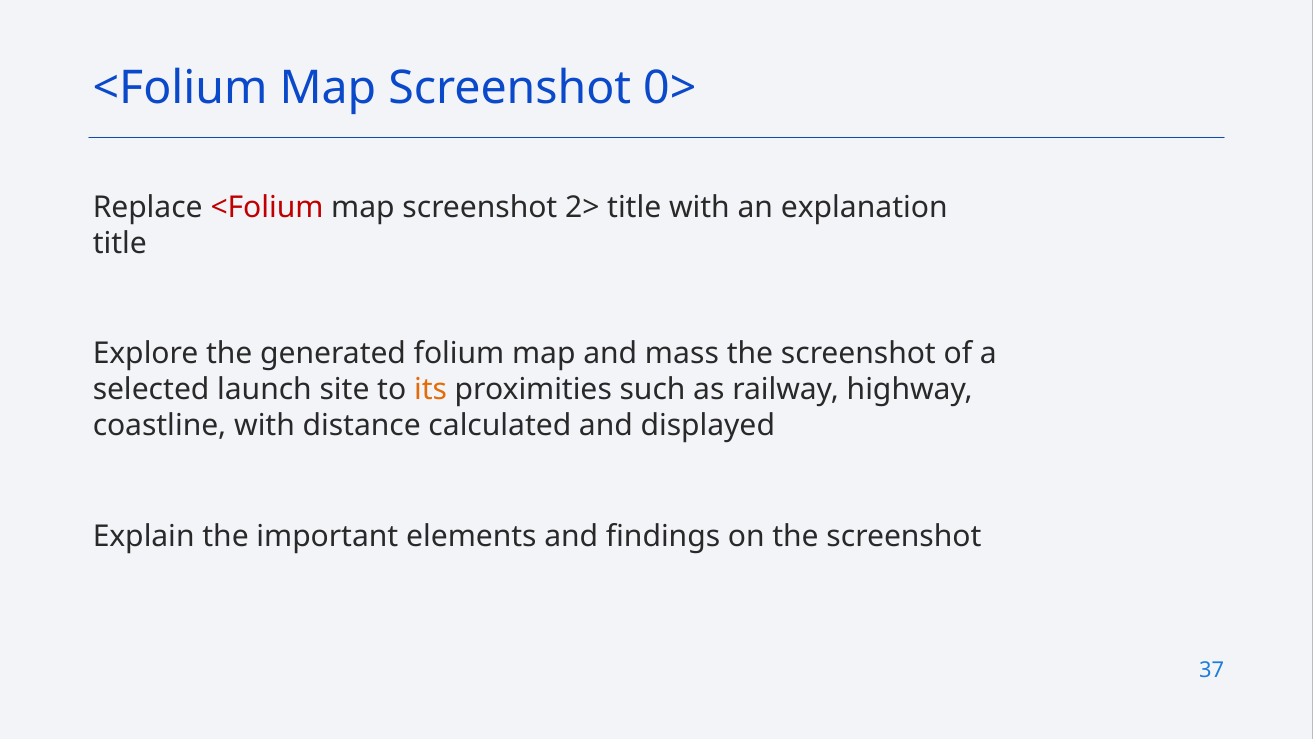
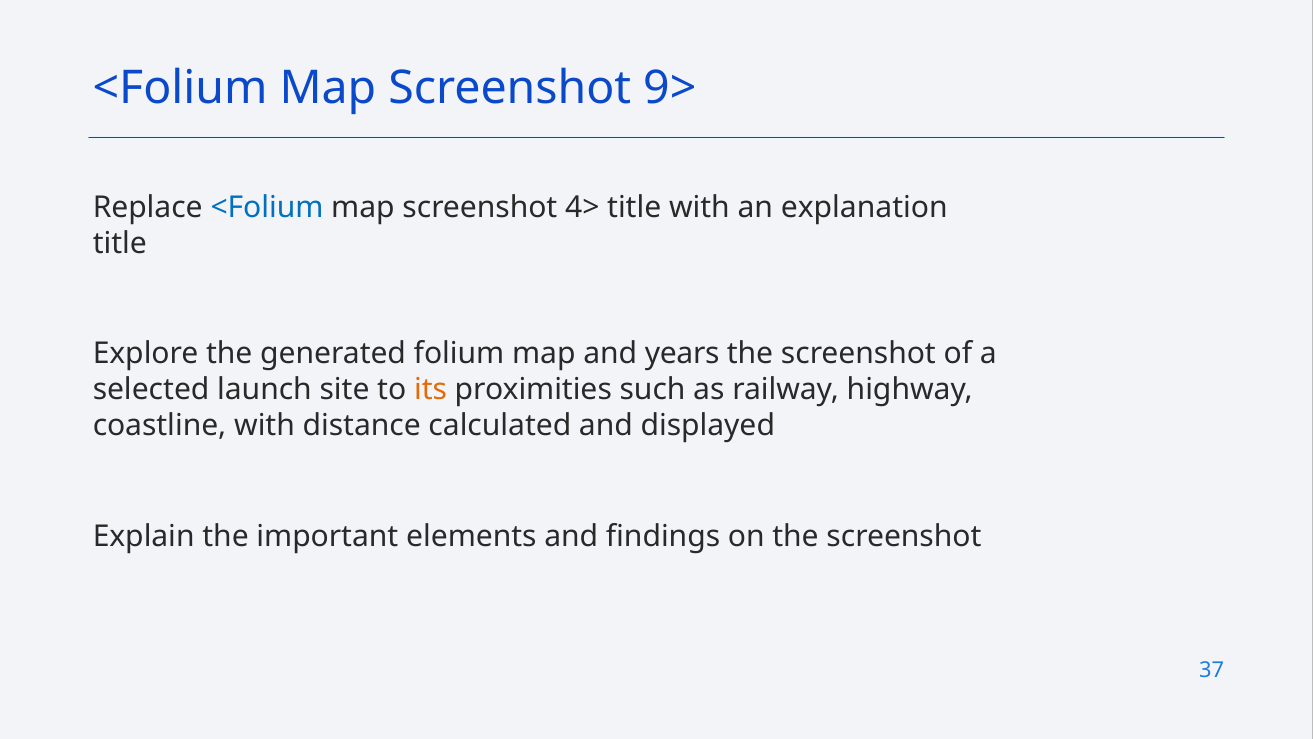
0>: 0> -> 9> (670, 88)
<Folium colour: red -> blue (267, 207)
2>: 2> -> 4> (582, 207)
mass: mass -> years (682, 354)
